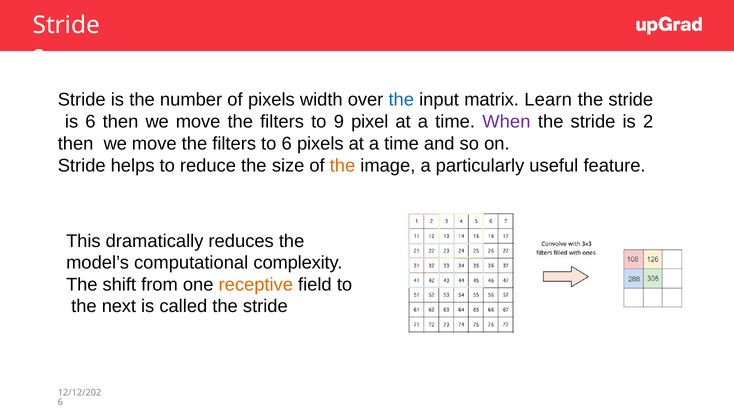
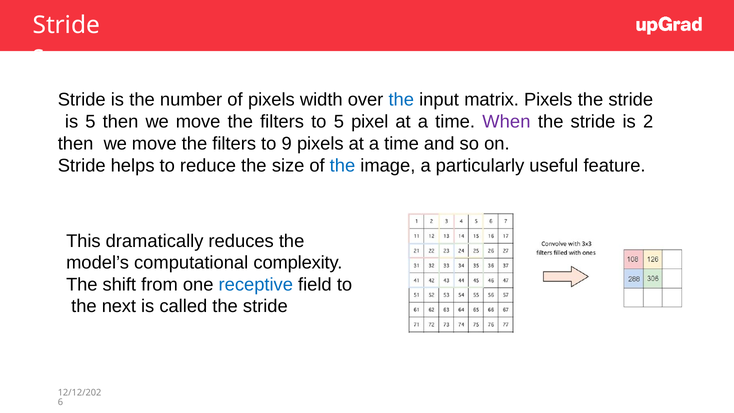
matrix Learn: Learn -> Pixels (548, 100)
is 6: 6 -> 5 (90, 122)
to 9: 9 -> 5 (339, 122)
to 6: 6 -> 9 (287, 144)
the colour: orange -> blue (342, 166)
receptive colour: orange -> blue (256, 285)
